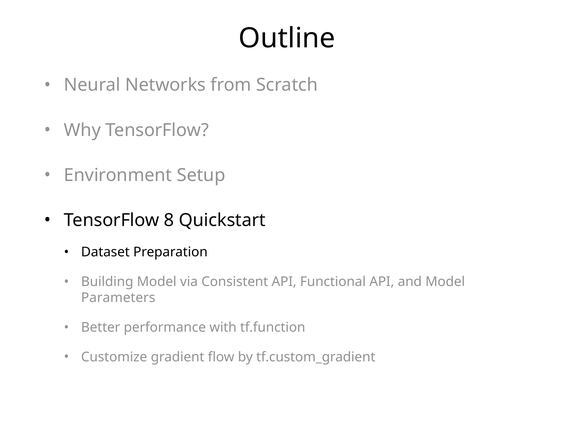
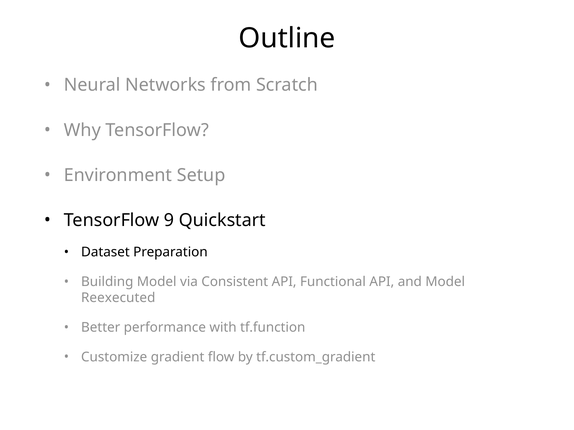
8: 8 -> 9 (169, 220)
Parameters: Parameters -> Reexecuted (118, 298)
